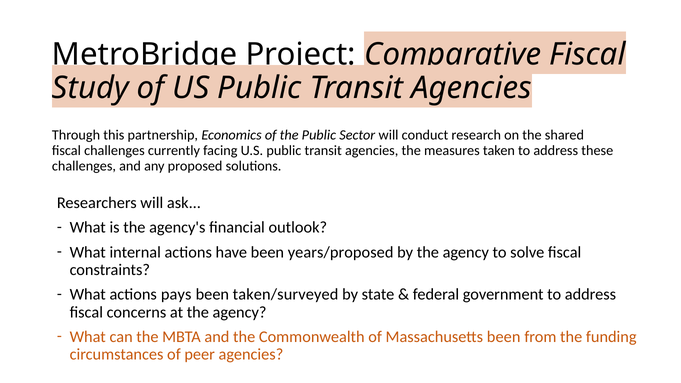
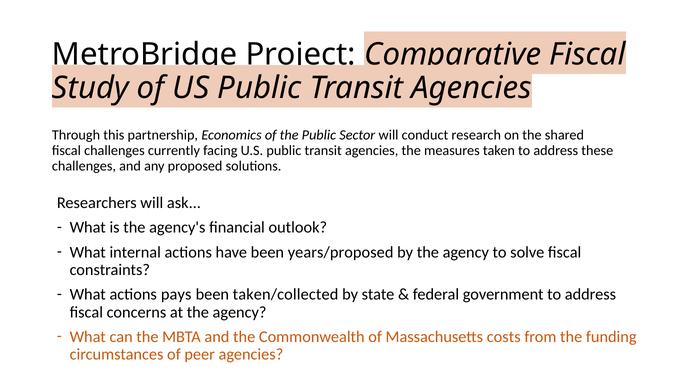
taken/surveyed: taken/surveyed -> taken/collected (286, 295)
Massachusetts been: been -> costs (504, 337)
